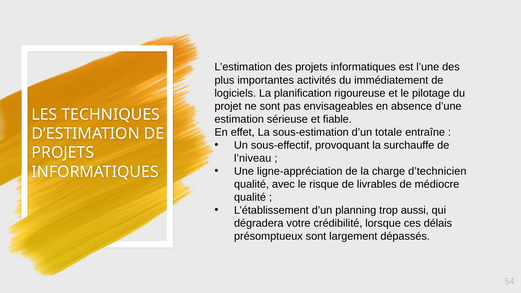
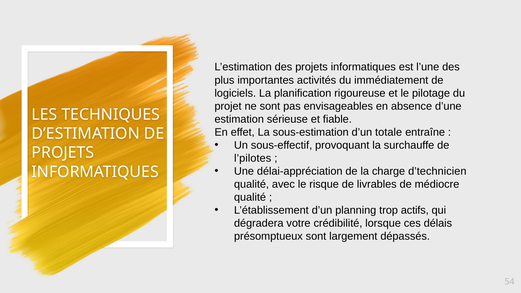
l’niveau: l’niveau -> l’pilotes (253, 158)
ligne-appréciation: ligne-appréciation -> délai-appréciation (300, 171)
aussi: aussi -> actifs (415, 210)
